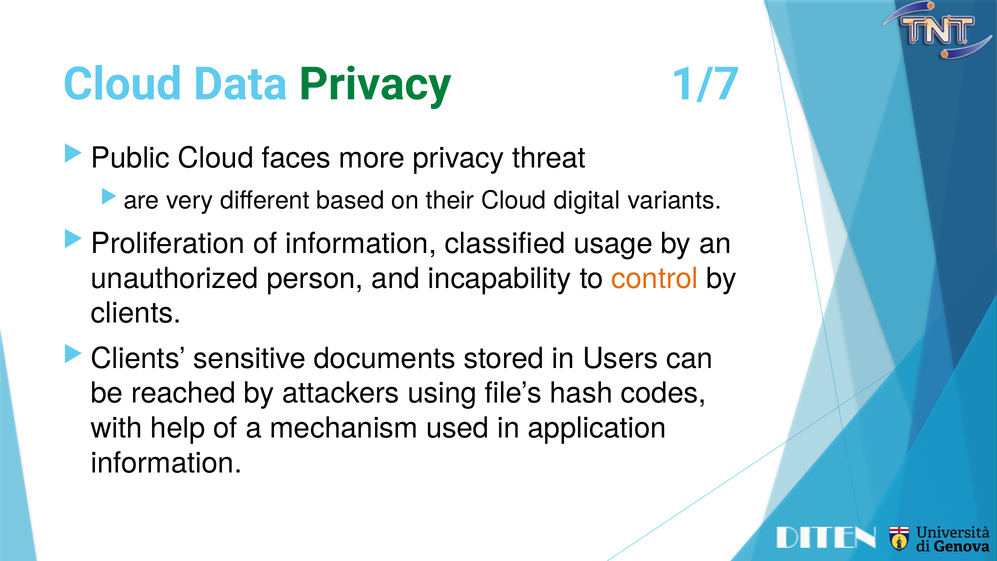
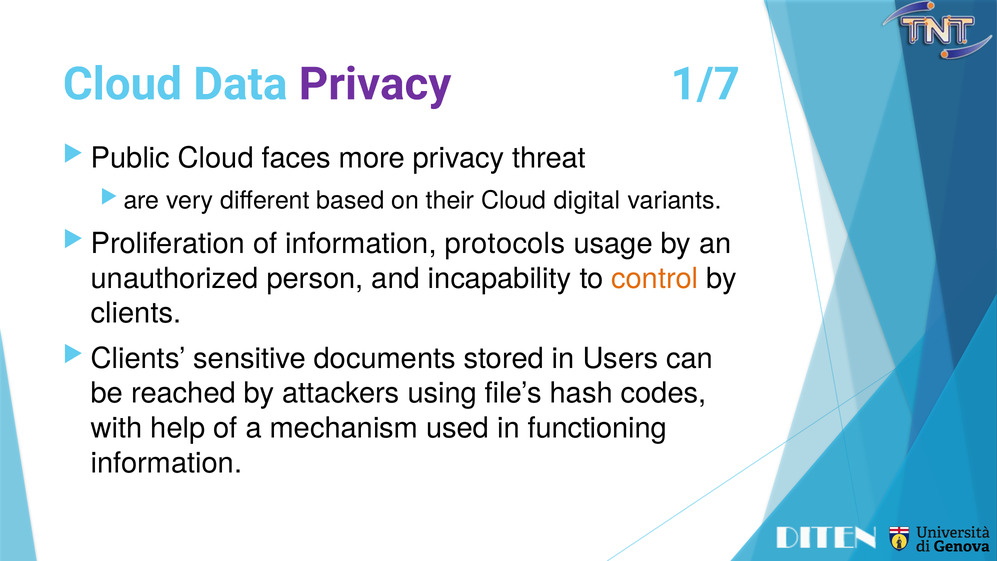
Privacy colour: green -> purple (375, 84)
classified: classified -> protocols (505, 243)
application: application -> functioning (597, 428)
